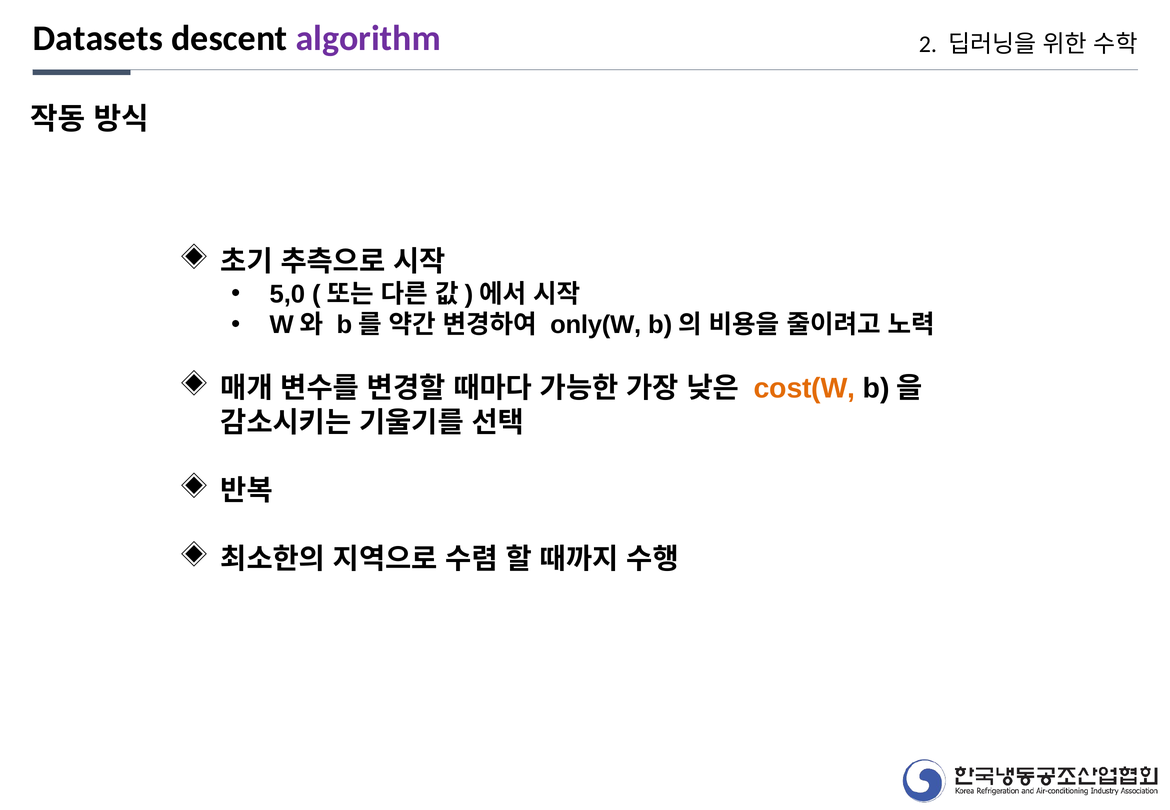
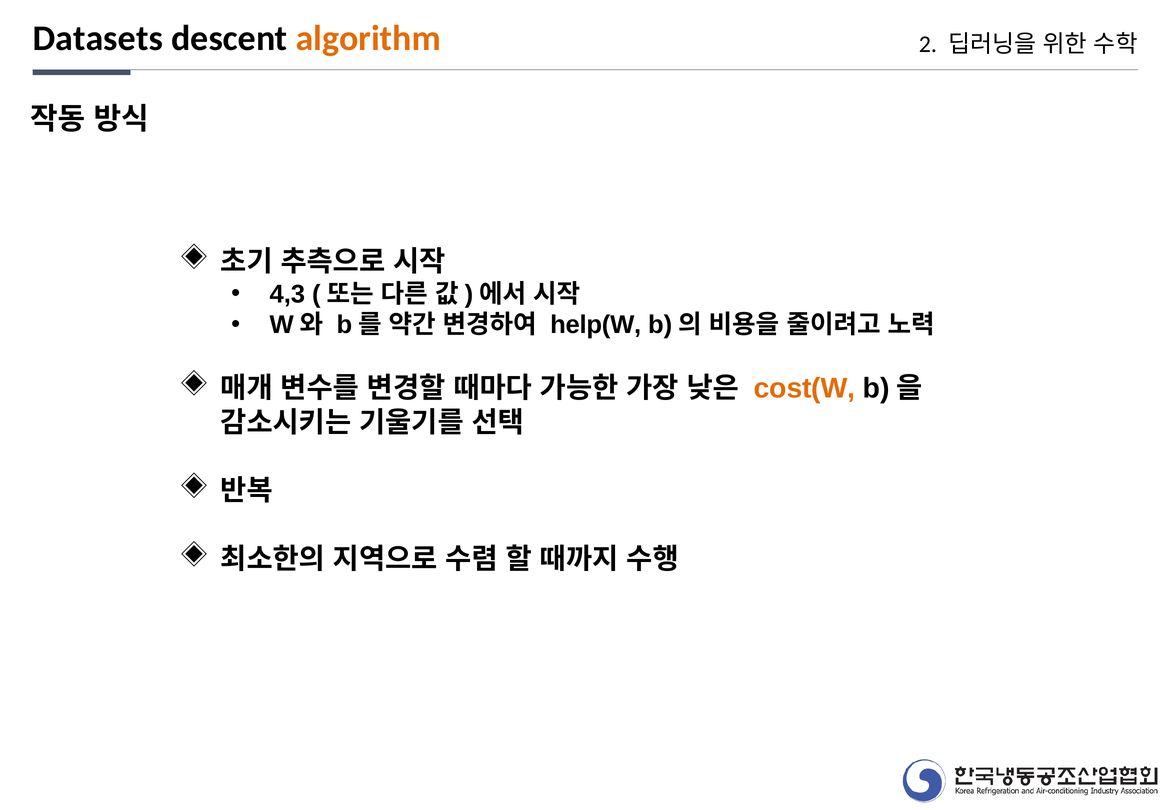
algorithm colour: purple -> orange (368, 39)
5,0: 5,0 -> 4,3 (287, 294)
only(W: only(W -> help(W (596, 325)
